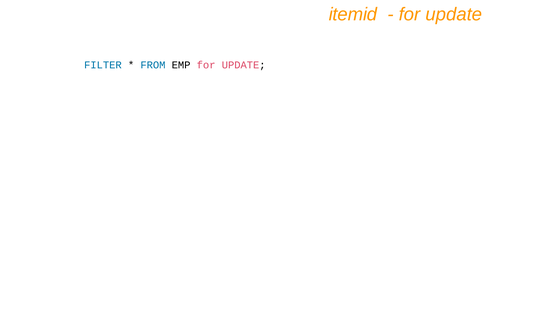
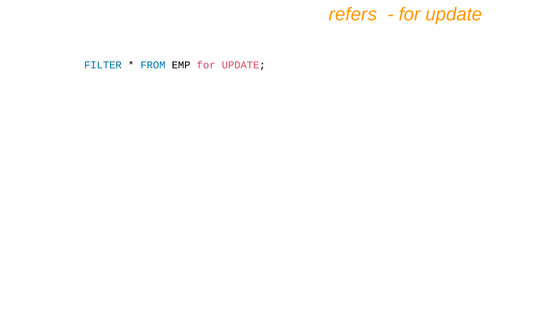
itemid: itemid -> refers (353, 14)
